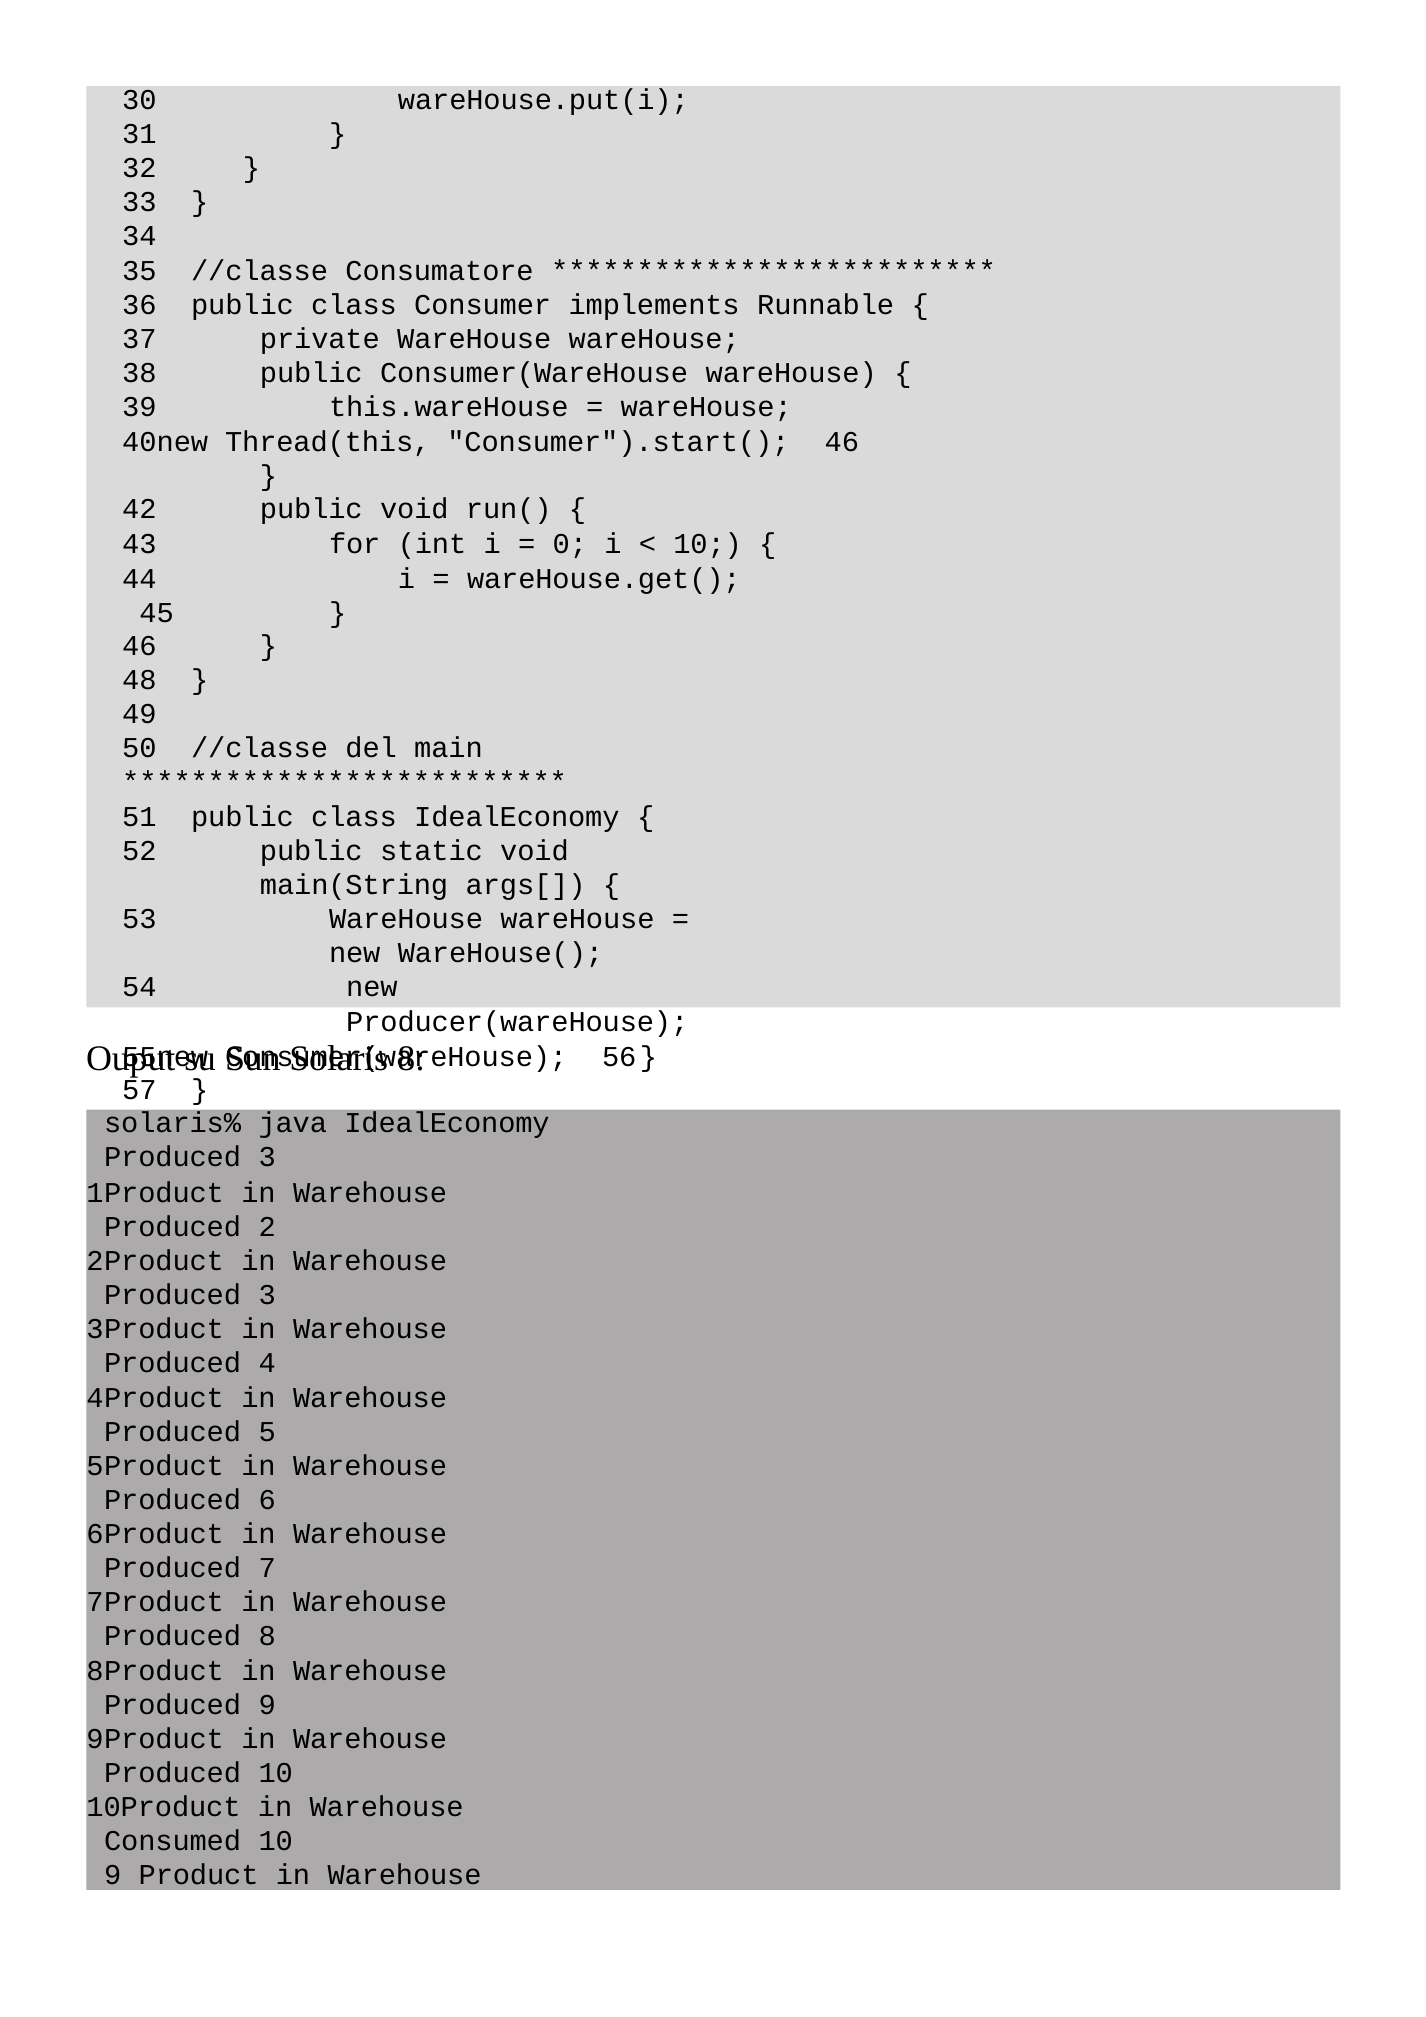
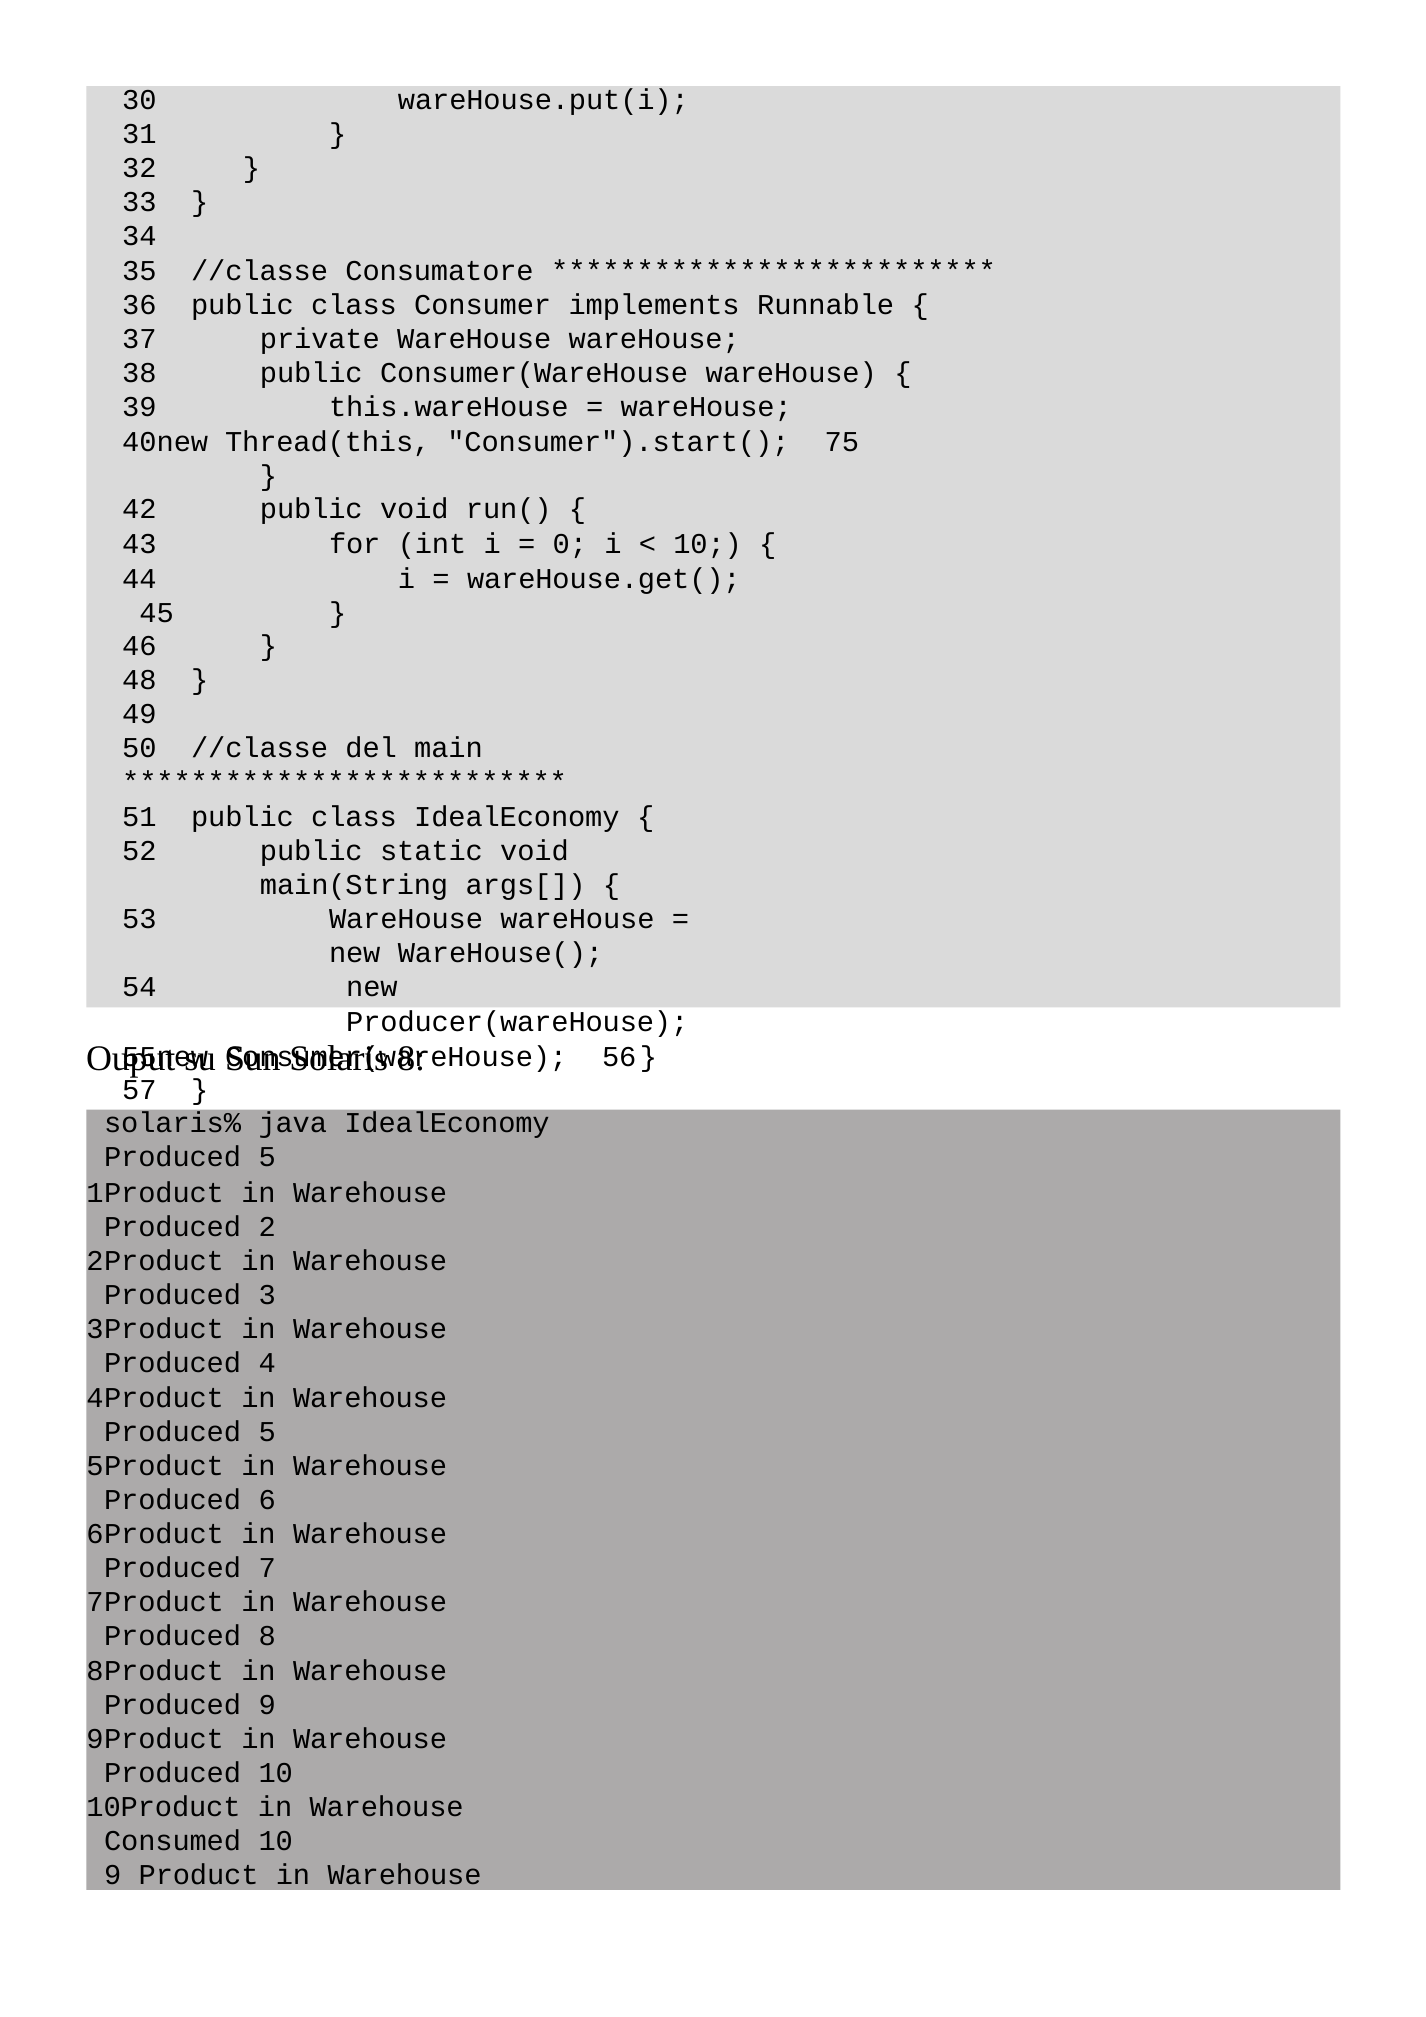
Consumer").start( 46: 46 -> 75 (842, 443)
3: 3 -> 5 (267, 1158)
